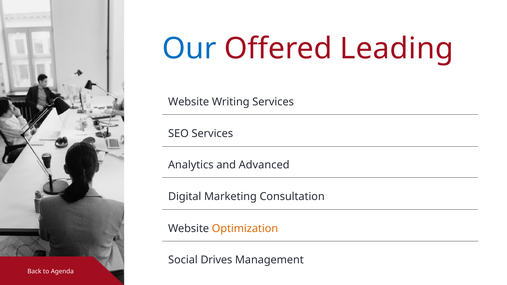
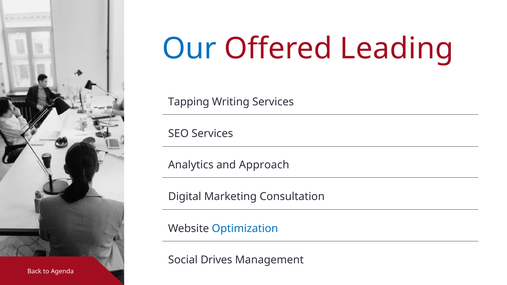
Website: Website -> Tapping (189, 102)
Advanced: Advanced -> Approach (264, 165)
Optimization colour: orange -> blue (245, 229)
